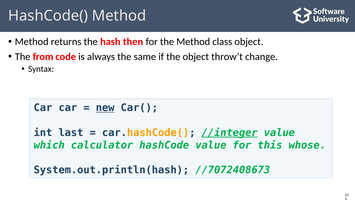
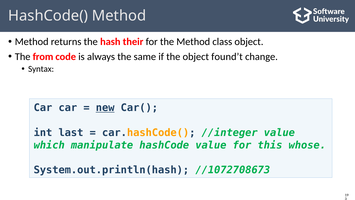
then: then -> their (133, 42)
throw’t: throw’t -> found’t (227, 57)
//integer underline: present -> none (230, 132)
calculator: calculator -> manipulate (102, 145)
//7072408673: //7072408673 -> //1072708673 (233, 170)
